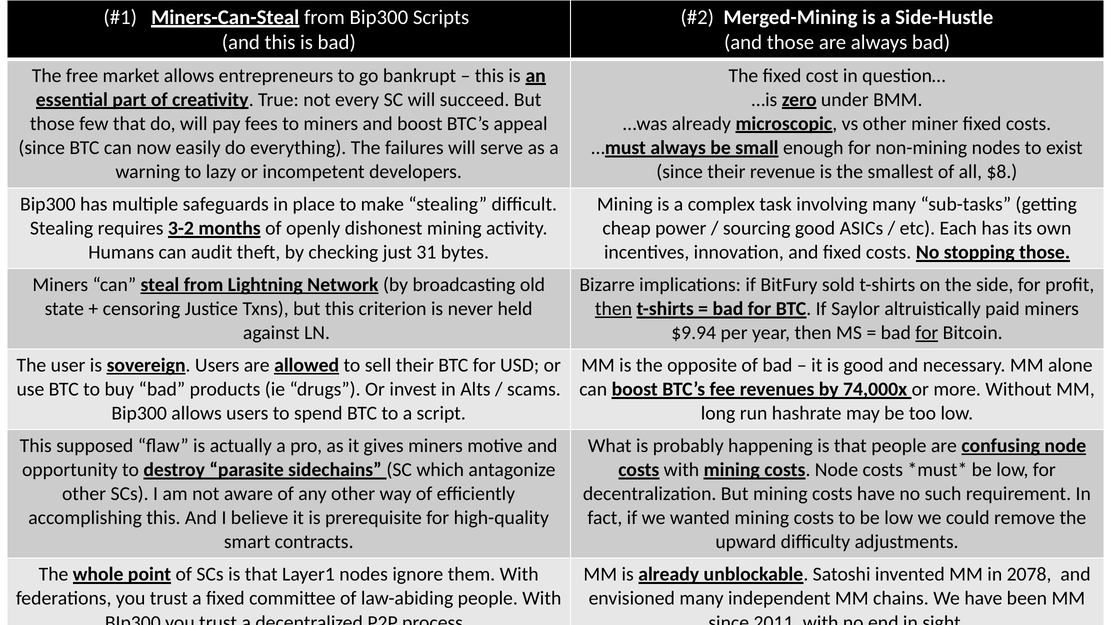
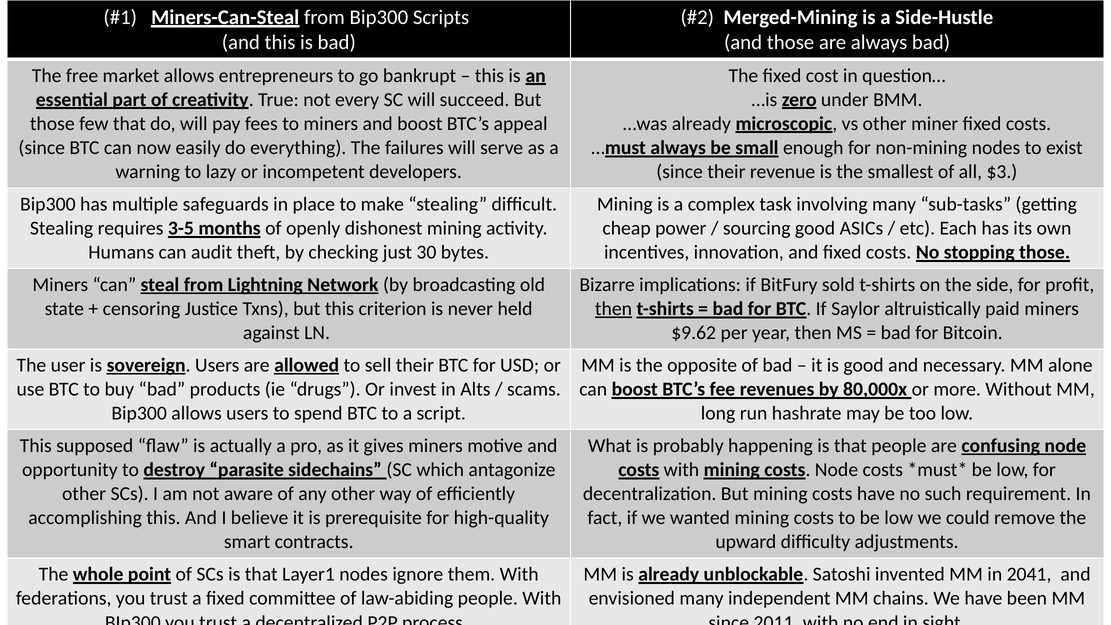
$8: $8 -> $3 (1002, 172)
3-2: 3-2 -> 3-5 (181, 228)
31: 31 -> 30 (426, 252)
$9.94: $9.94 -> $9.62 (694, 333)
for underline: present -> none (927, 333)
74,000x: 74,000x -> 80,000x (875, 389)
2078: 2078 -> 2041 (1029, 574)
